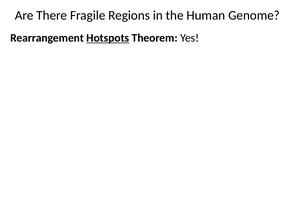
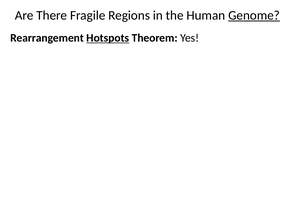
Genome underline: none -> present (254, 15)
